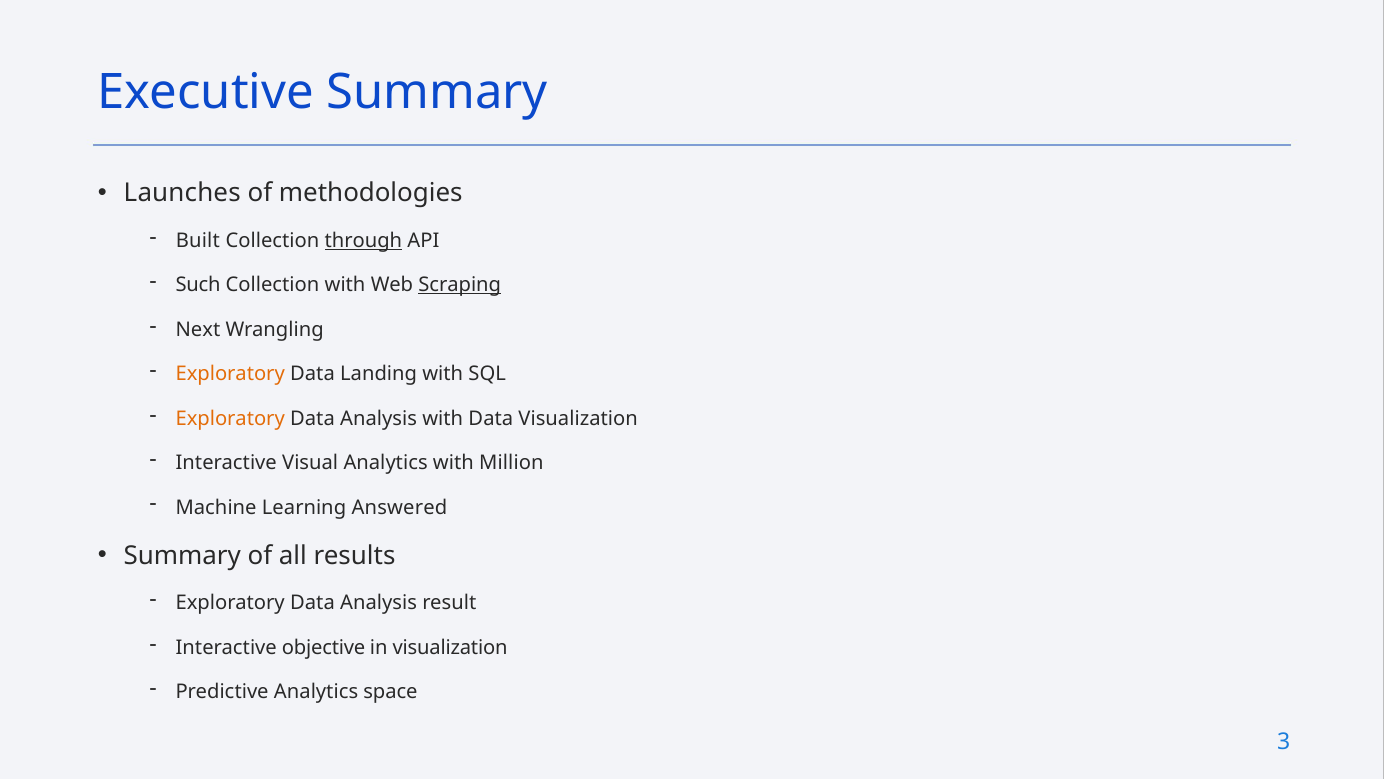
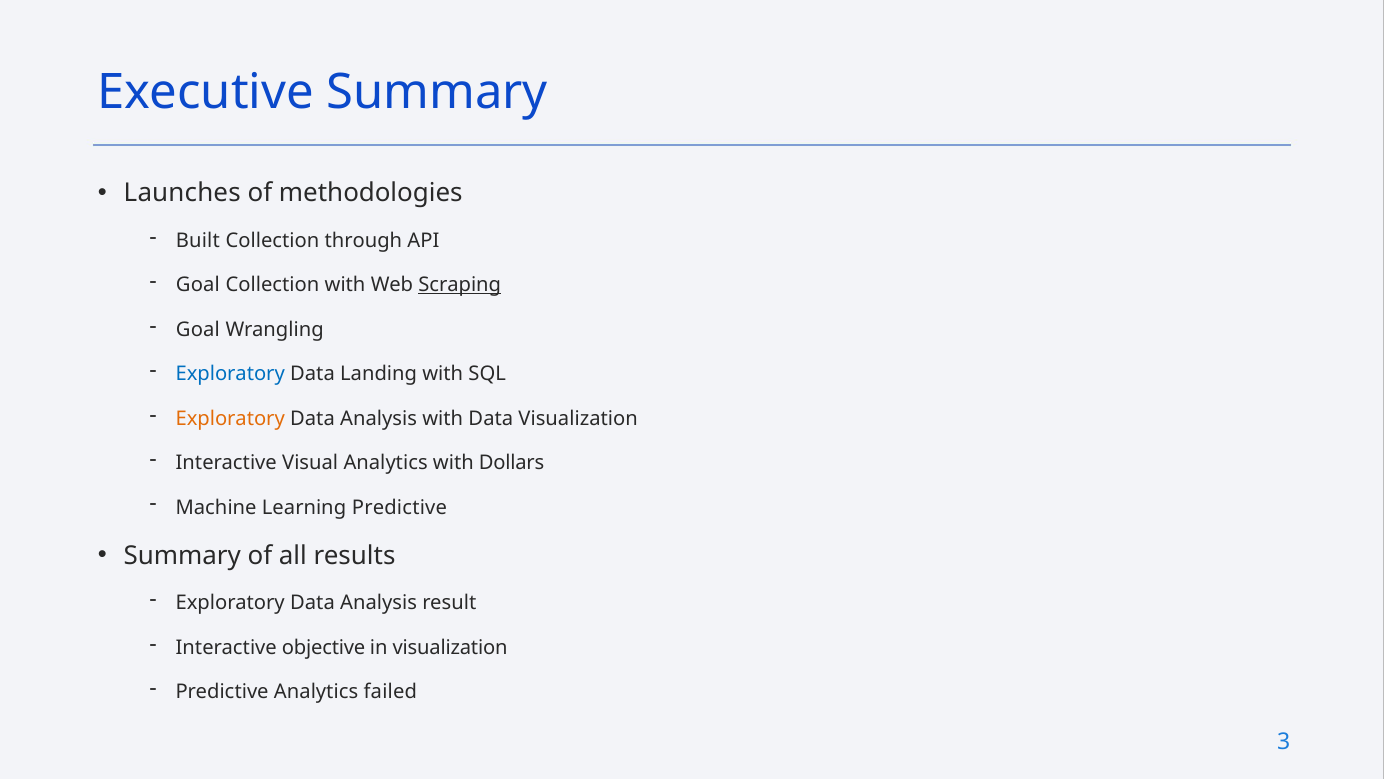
through underline: present -> none (363, 241)
Such: Such -> Goal (198, 285)
Next: Next -> Goal (198, 329)
Exploratory colour: orange -> blue (230, 374)
Million: Million -> Dollars (512, 463)
Learning Answered: Answered -> Predictive (399, 507)
space: space -> failed (390, 692)
